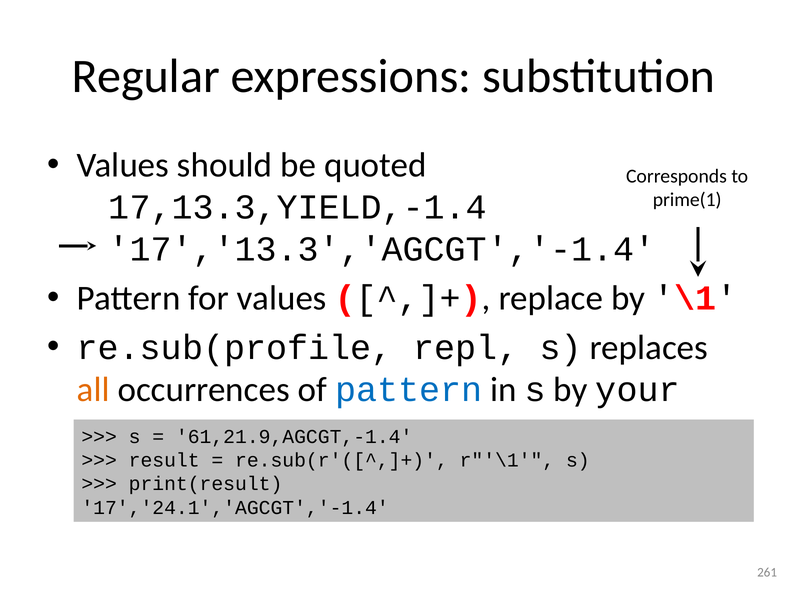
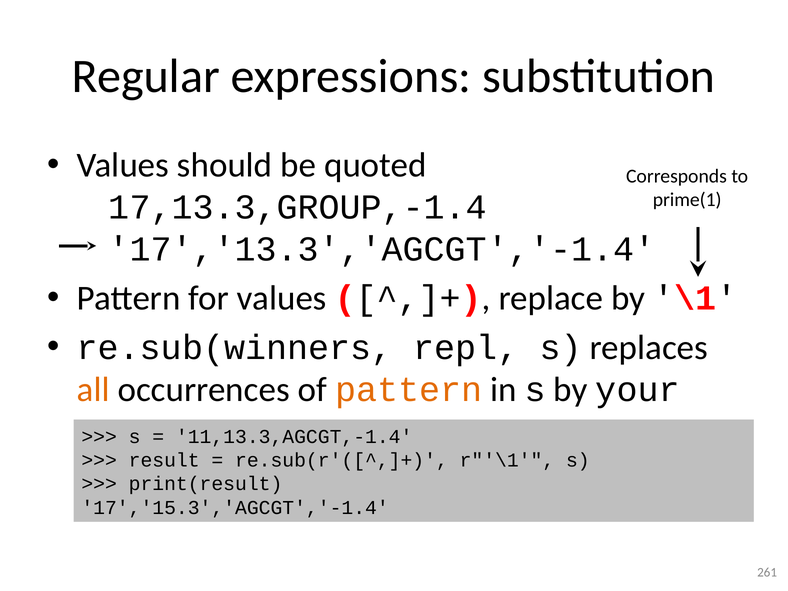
17,13.3,YIELD,-1.4: 17,13.3,YIELD,-1.4 -> 17,13.3,GROUP,-1.4 (298, 207)
re.sub(profile: re.sub(profile -> re.sub(winners (235, 347)
pattern colour: blue -> orange (409, 390)
61,21.9,AGCGT,-1.4: 61,21.9,AGCGT,-1.4 -> 11,13.3,AGCGT,-1.4 (294, 437)
17','24.1','AGCGT','-1.4: 17','24.1','AGCGT','-1.4 -> 17','15.3','AGCGT','-1.4 (235, 508)
